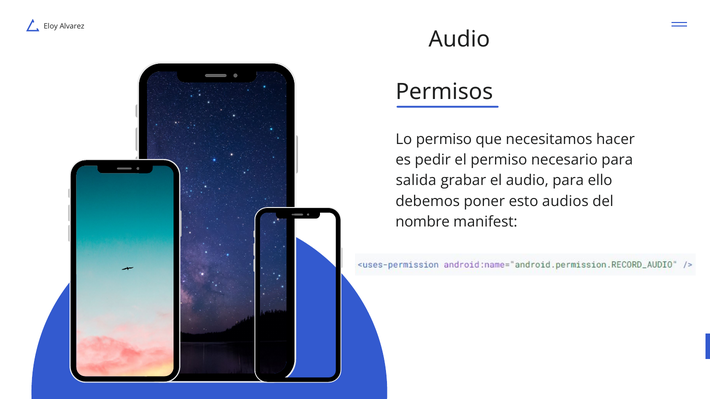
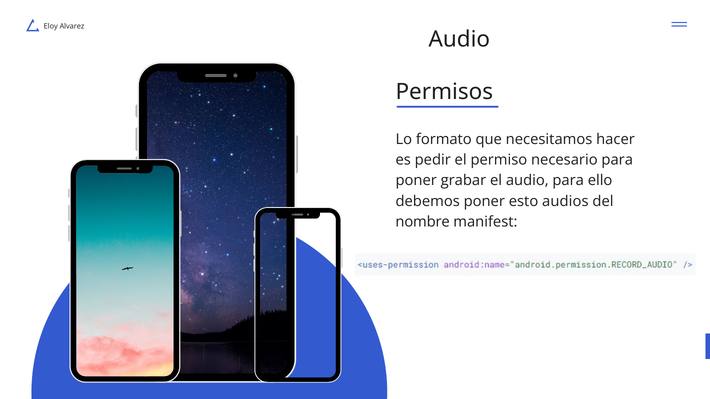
Lo permiso: permiso -> formato (444, 139)
salida: salida -> poner (416, 181)
